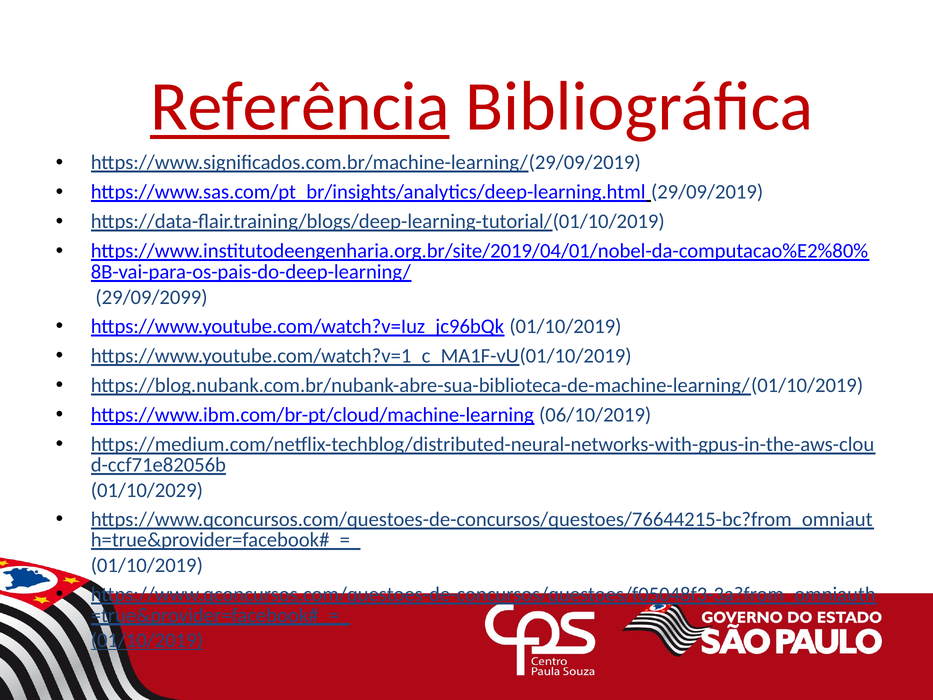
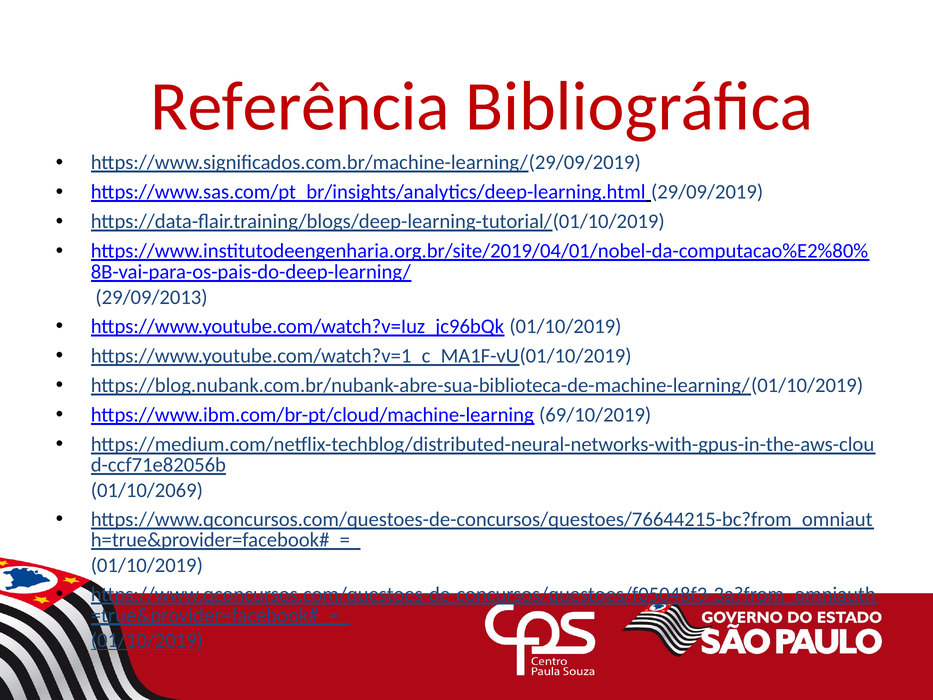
Referência underline: present -> none (300, 107)
29/09/2099: 29/09/2099 -> 29/09/2013 (152, 297)
06/10/2019: 06/10/2019 -> 69/10/2019 (595, 415)
01/10/2029: 01/10/2029 -> 01/10/2069 (147, 490)
